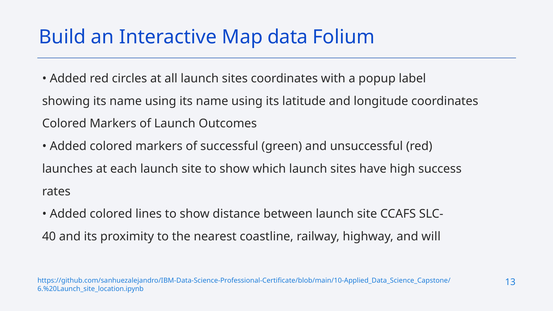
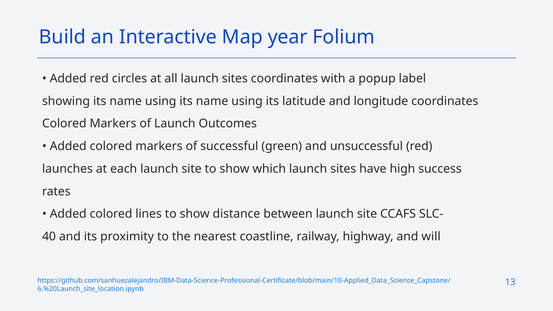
data: data -> year (288, 37)
